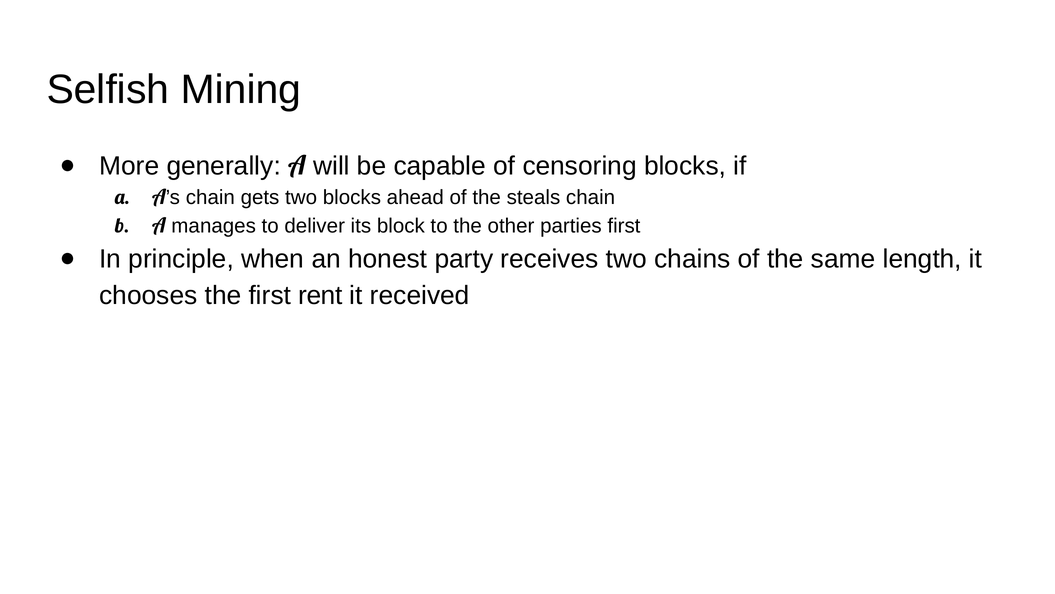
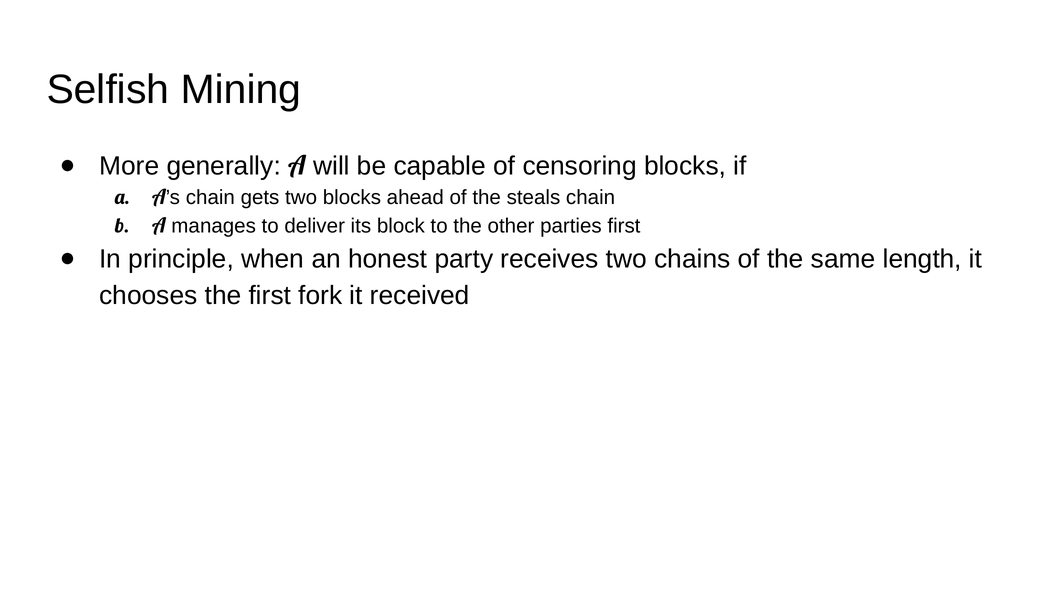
rent: rent -> fork (320, 295)
